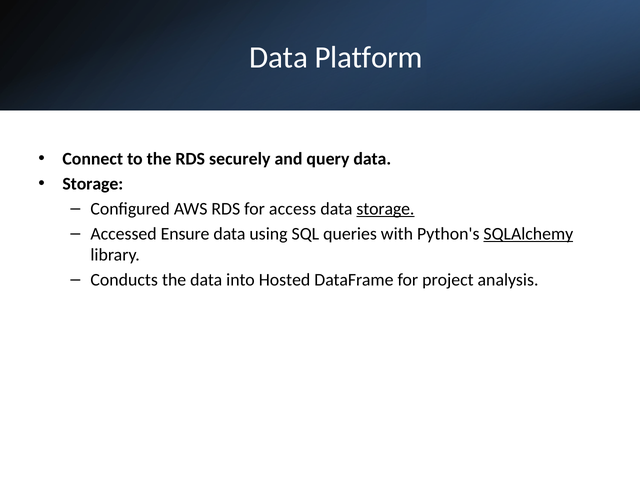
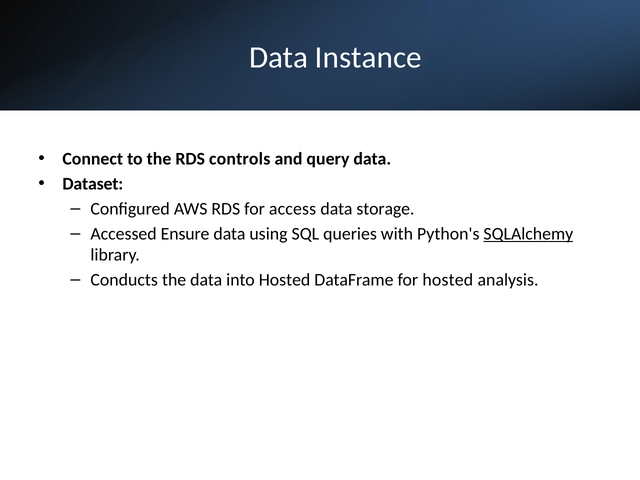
Platform: Platform -> Instance (368, 57)
securely: securely -> controls (240, 159)
Storage: Storage -> Dataset (93, 184)
storage underline: present -> none (385, 209)
for project: project -> hosted (448, 280)
